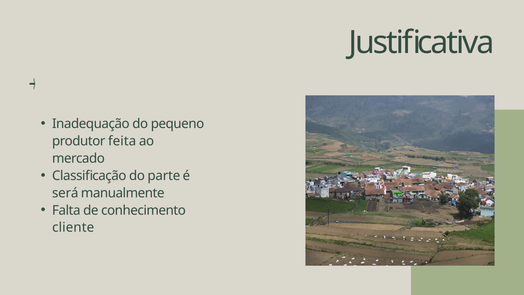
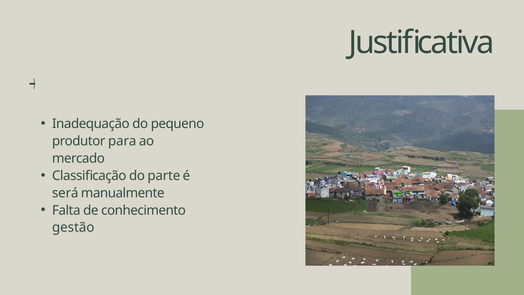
feita: feita -> para (122, 141)
cliente: cliente -> gestão (73, 227)
